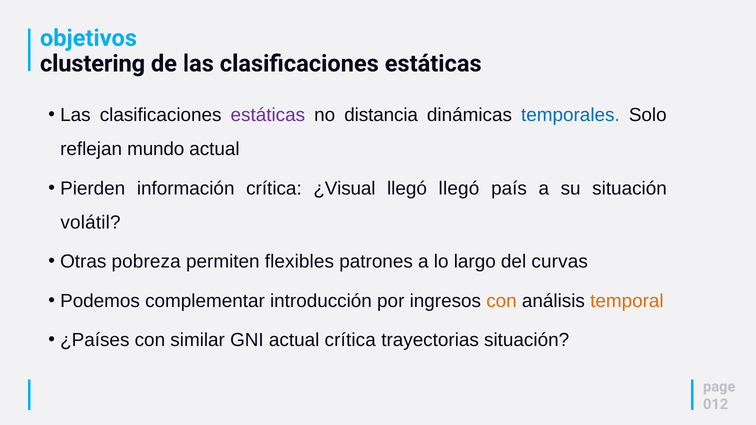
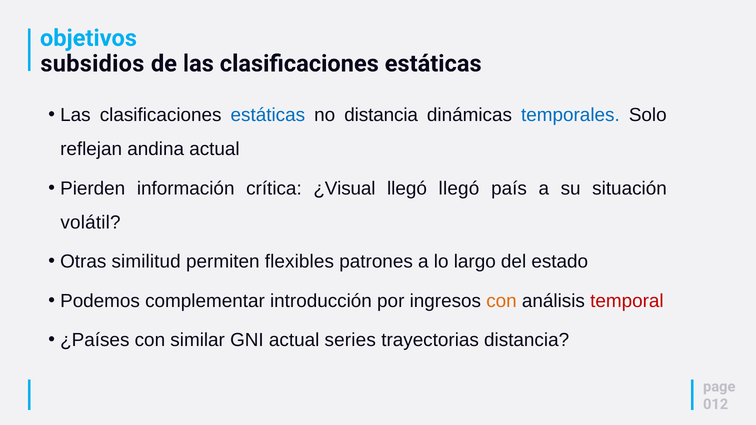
clustering: clustering -> subsidios (92, 64)
estáticas colour: purple -> blue (268, 115)
mundo: mundo -> andina (156, 149)
pobreza: pobreza -> similitud (146, 262)
curvas: curvas -> estado (560, 262)
temporal colour: orange -> red (627, 301)
actual crítica: crítica -> series (350, 340)
trayectorias situación: situación -> distancia (527, 340)
